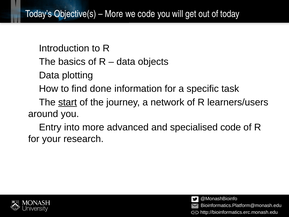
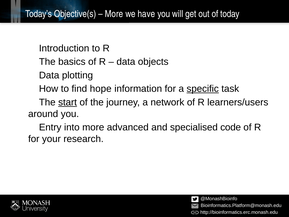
we code: code -> have (146, 14)
done: done -> hope (101, 89)
specific underline: none -> present (203, 89)
